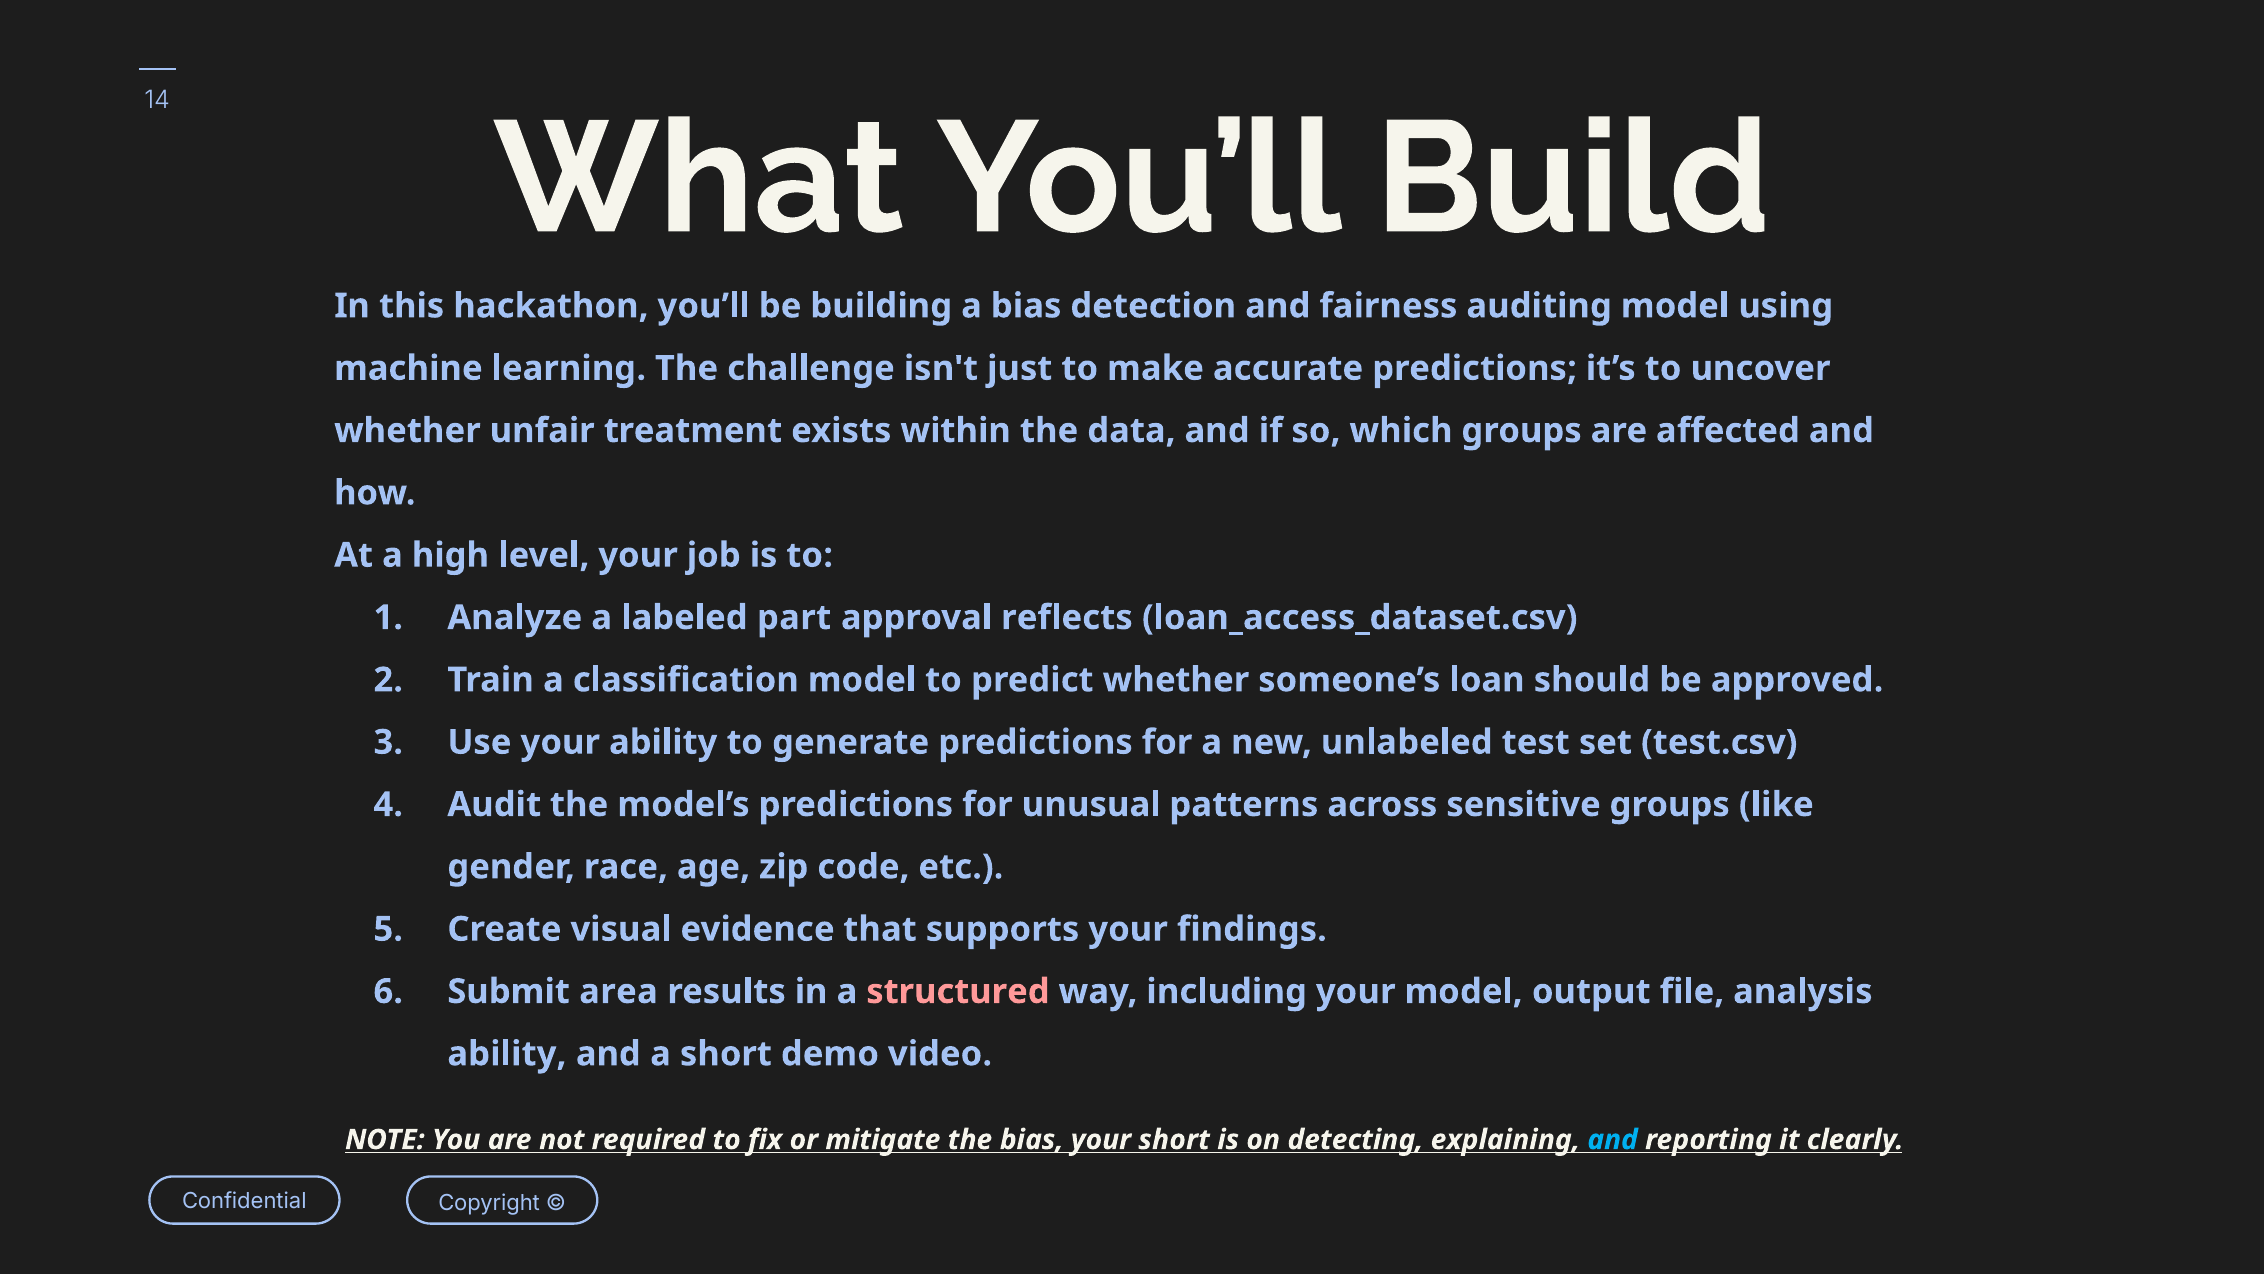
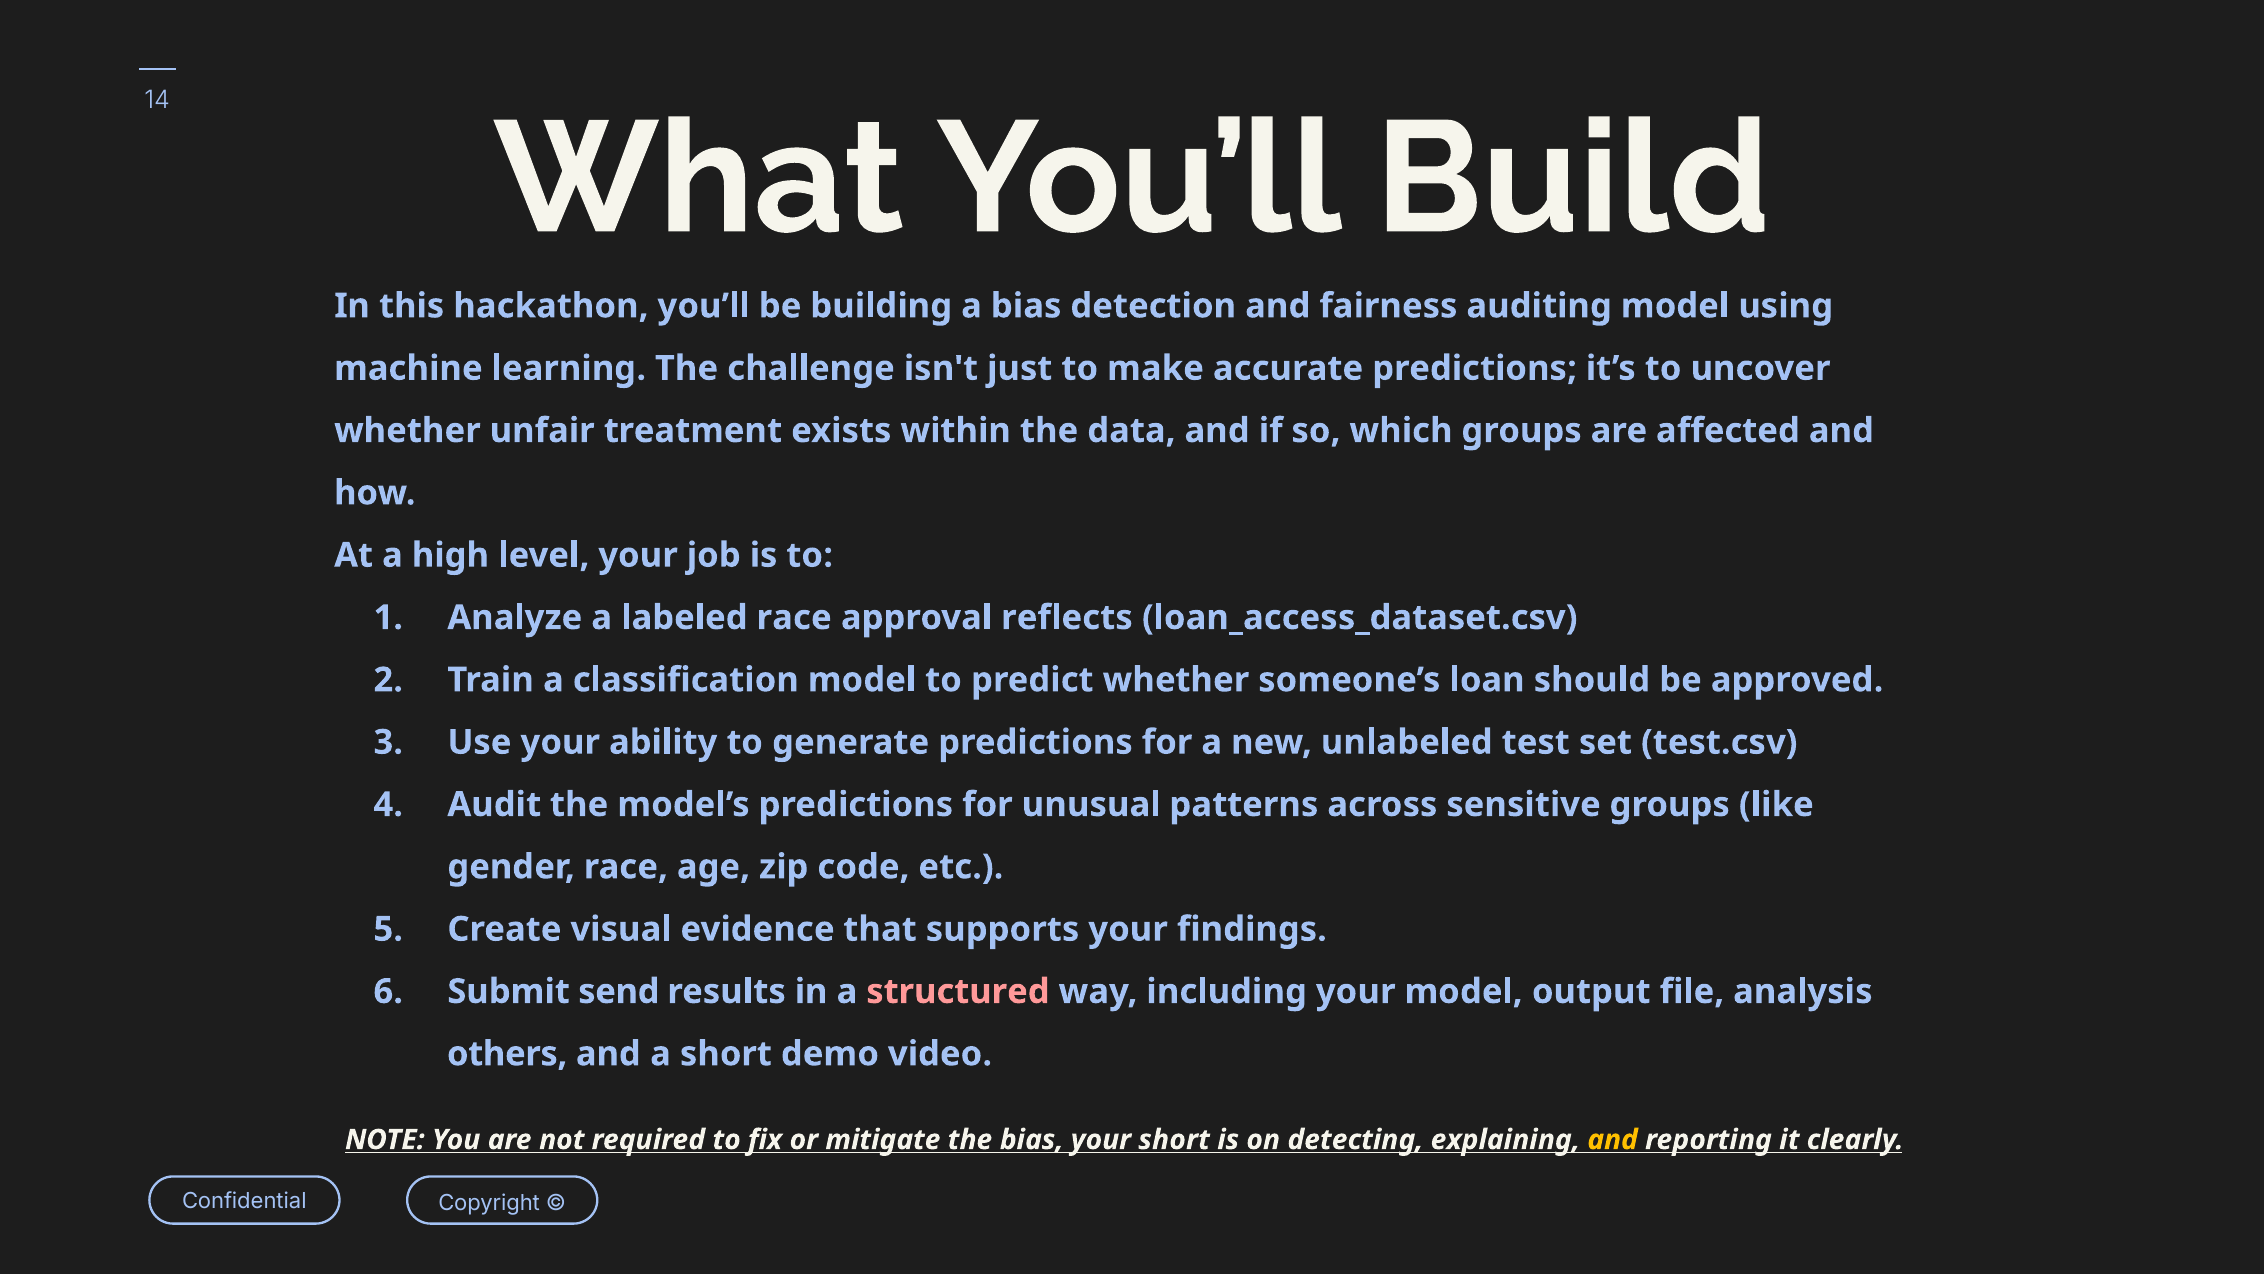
labeled part: part -> race (794, 617)
area: area -> send (619, 991)
ability: ability -> others (507, 1054)
and colour: light blue -> yellow (1613, 1139)
